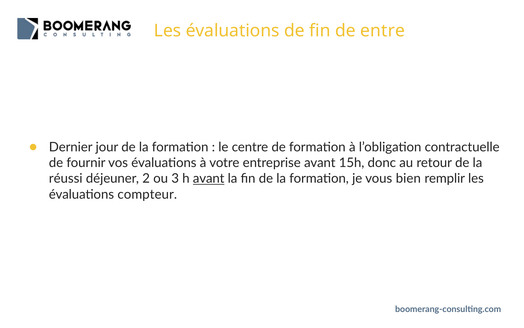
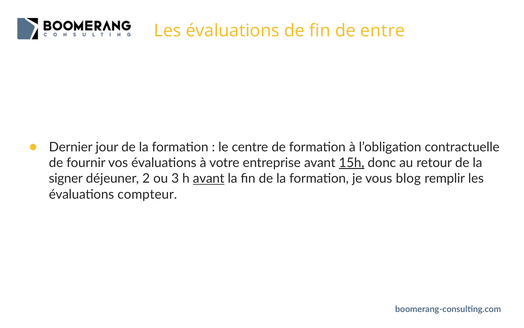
15h underline: none -> present (352, 163)
réussi: réussi -> signer (66, 178)
bien: bien -> blog (408, 178)
